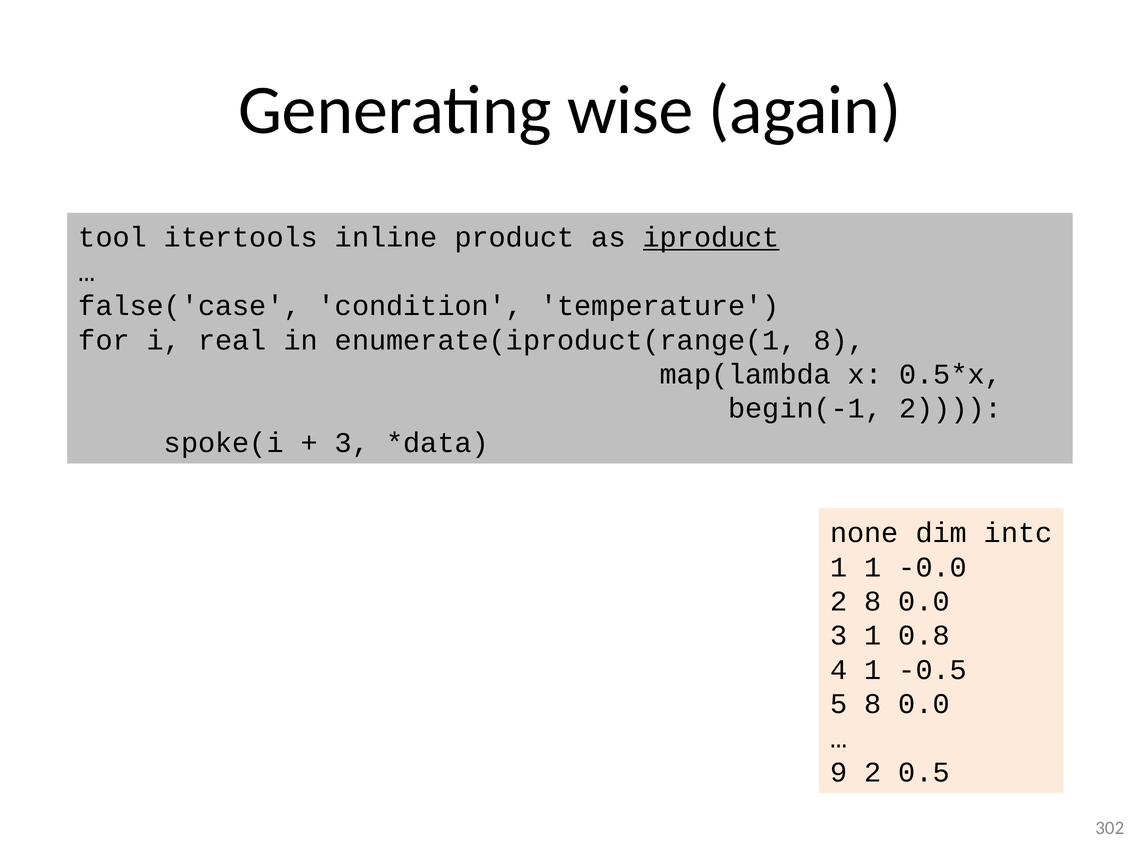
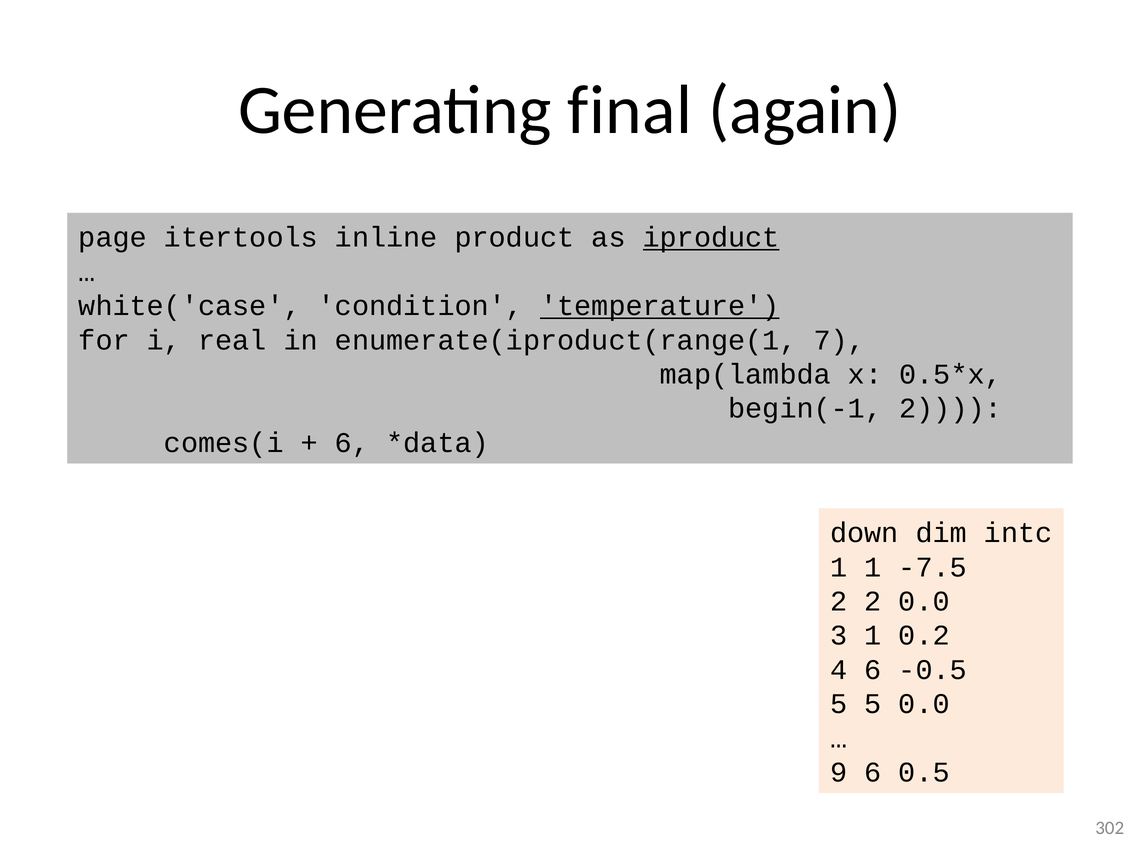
wise: wise -> final (630, 110)
tool: tool -> page (113, 238)
false('case: false('case -> white('case (190, 306)
temperature underline: none -> present (660, 306)
enumerate(iproduct(range(1 8: 8 -> 7 (839, 340)
spoke(i: spoke(i -> comes(i (224, 443)
3: 3 -> 6 (352, 443)
none: none -> down (864, 533)
-0.0: -0.0 -> -7.5 (933, 567)
2 8: 8 -> 2 (873, 601)
0.8: 0.8 -> 0.2 (924, 636)
4 1: 1 -> 6 (873, 670)
5 8: 8 -> 5 (873, 704)
9 2: 2 -> 6 (873, 772)
